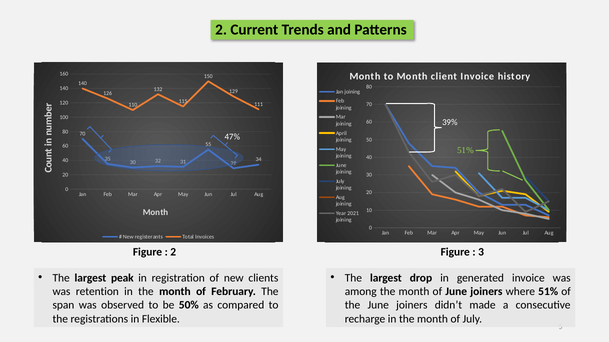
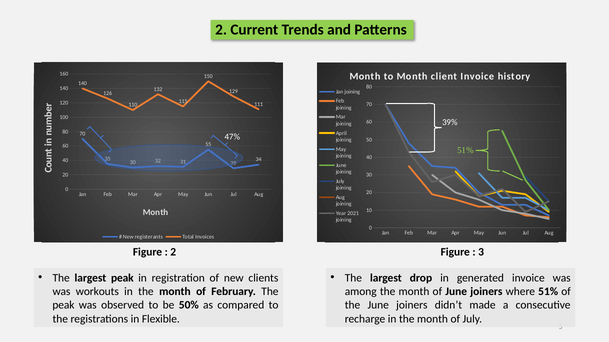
retention: retention -> workouts (97, 292)
span: span -> peak (63, 306)
